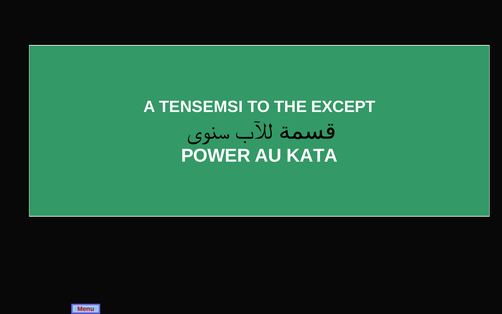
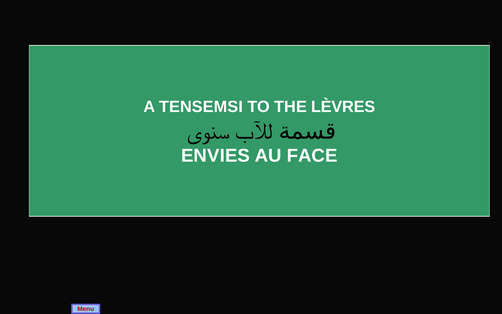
EXCEPT: EXCEPT -> LÈVRES (343, 107)
POWER: POWER -> ENVIES (216, 156)
KATA: KATA -> FACE (312, 156)
